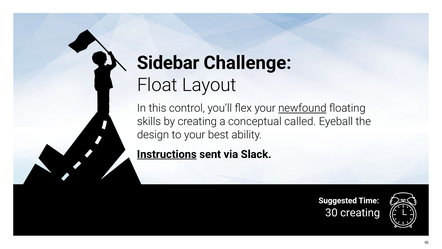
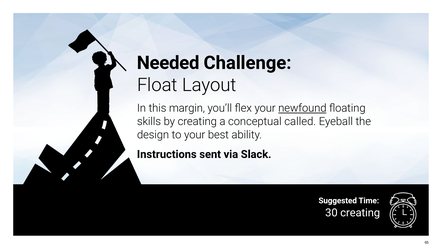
Sidebar: Sidebar -> Needed (168, 63)
control: control -> margin (187, 108)
Instructions underline: present -> none (167, 154)
